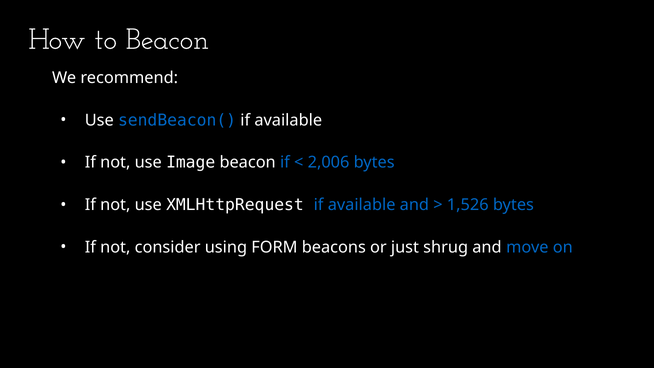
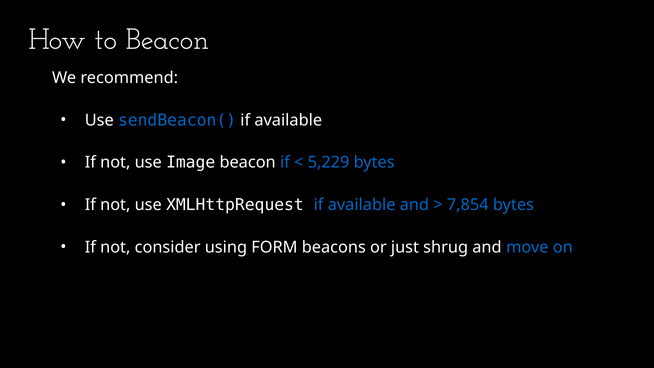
2,006: 2,006 -> 5,229 (329, 162)
1,526: 1,526 -> 7,854 (468, 205)
